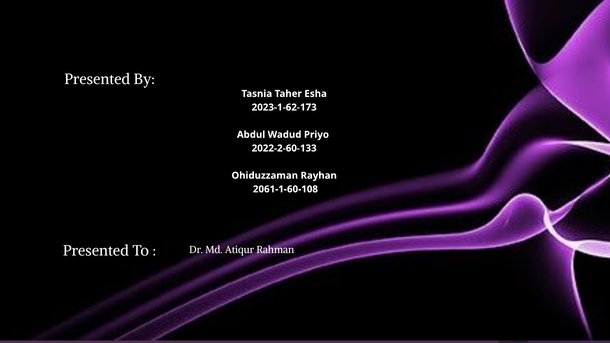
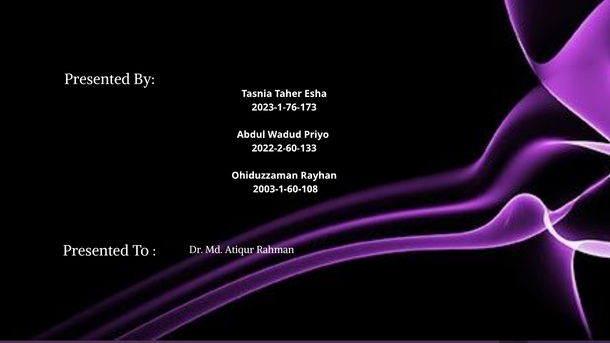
2023-1-62-173: 2023-1-62-173 -> 2023-1-76-173 (284, 107)
2061-1-60-108: 2061-1-60-108 -> 2003-1-60-108 (285, 189)
